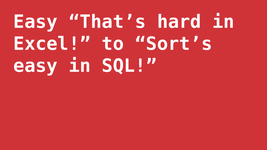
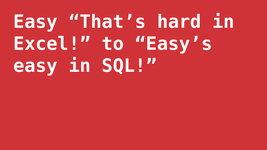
Sort’s: Sort’s -> Easy’s (174, 44)
